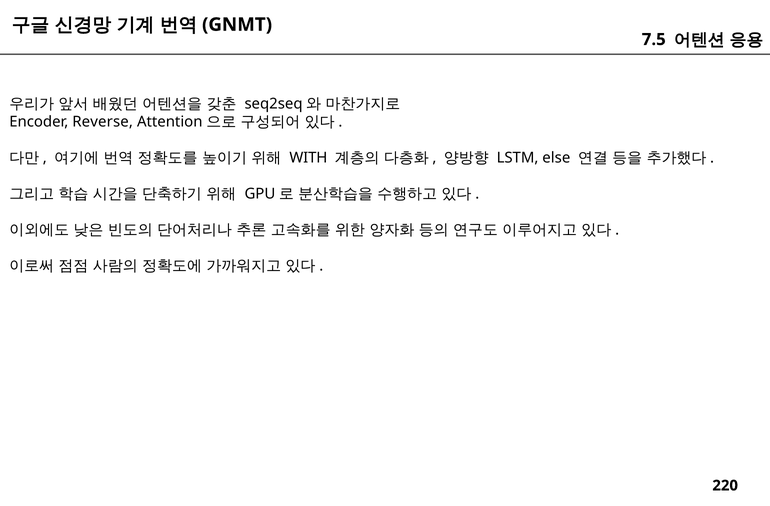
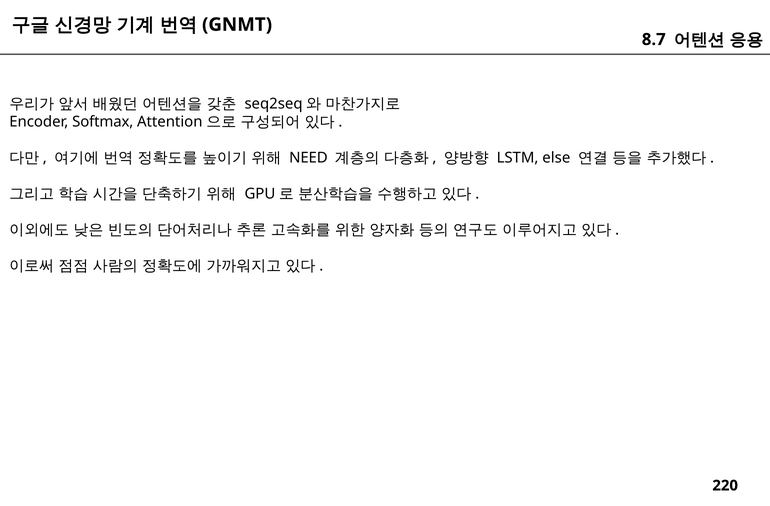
7.5: 7.5 -> 8.7 (654, 39)
Reverse: Reverse -> Softmax (103, 122)
WITH: WITH -> NEED (308, 158)
